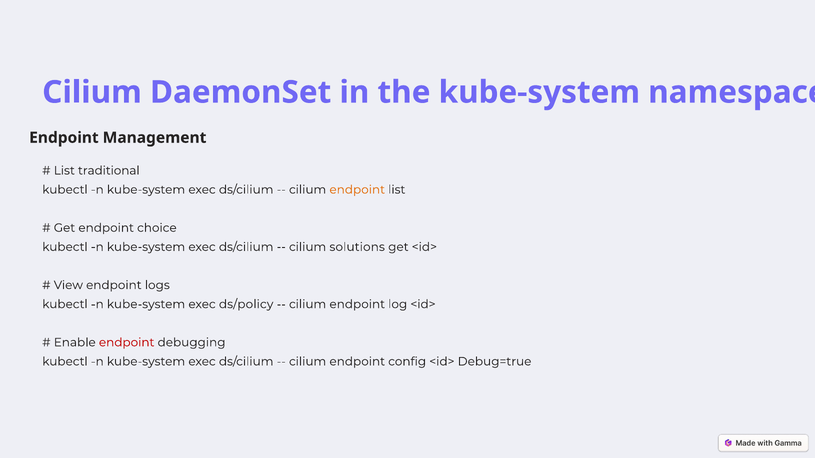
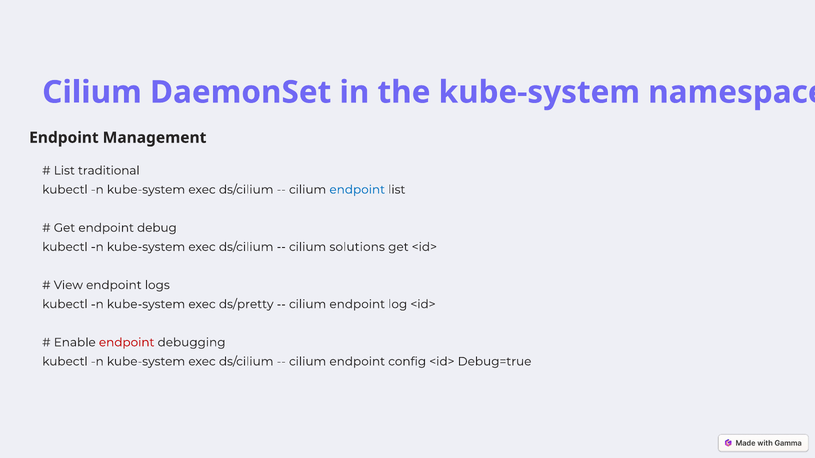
endpoint colour: orange -> blue (357, 190)
choice: choice -> debug (157, 228)
ds/policy: ds/policy -> ds/pretty (246, 304)
